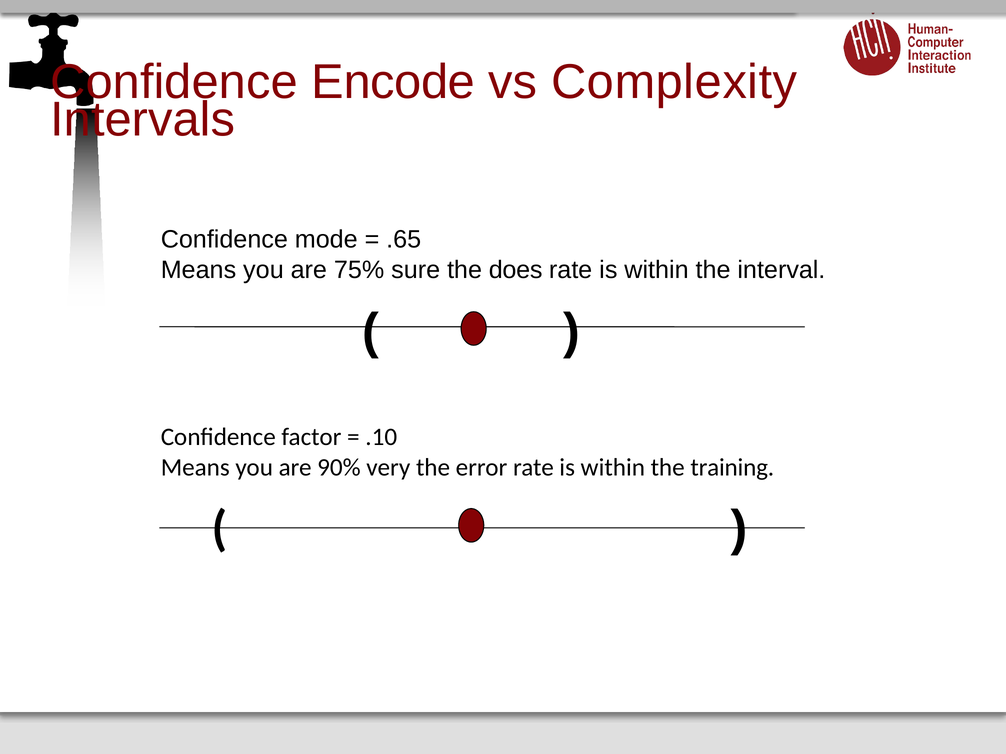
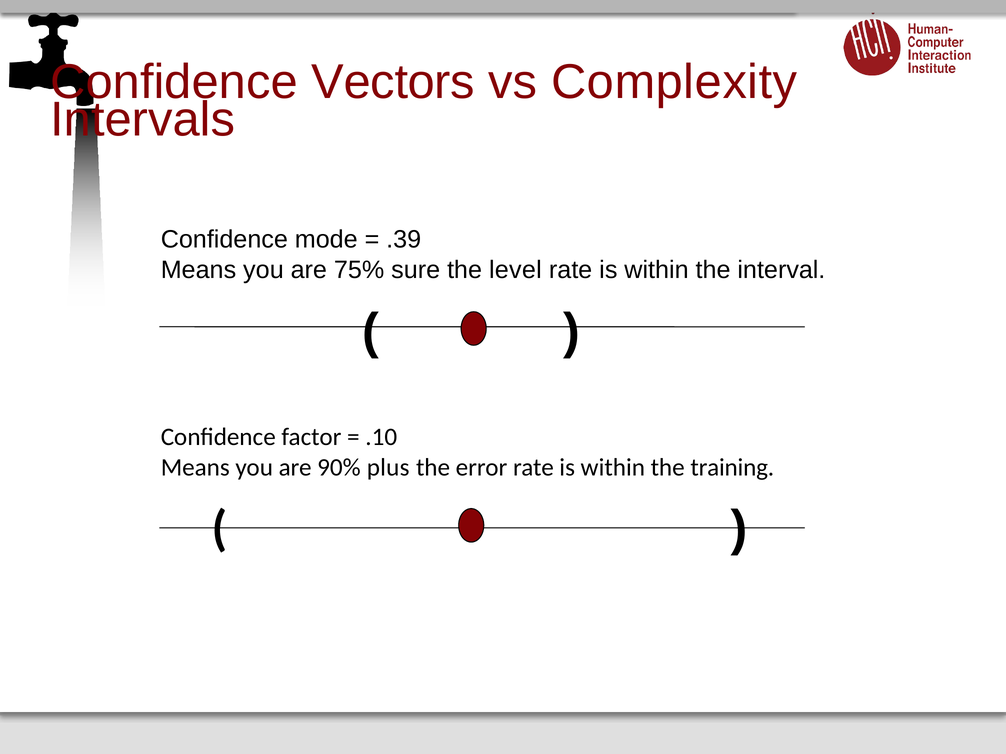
Encode: Encode -> Vectors (393, 82)
.65: .65 -> .39 (404, 240)
does: does -> level (515, 270)
very: very -> plus (388, 468)
